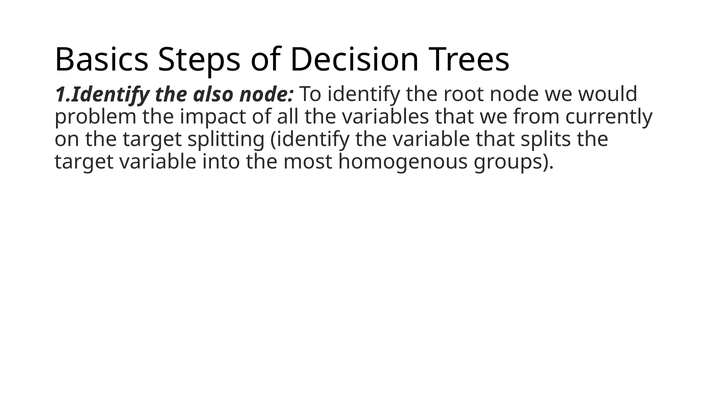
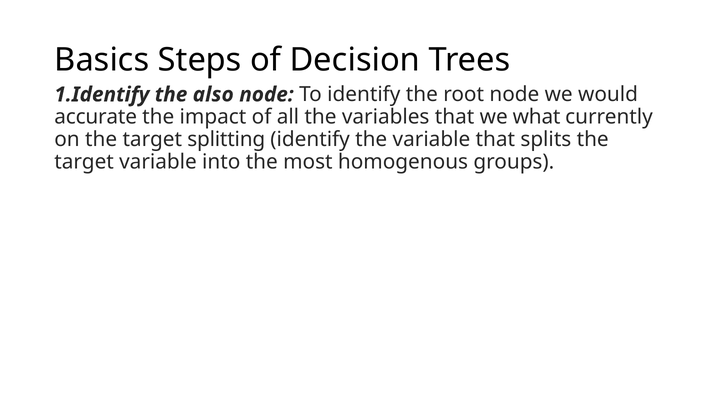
problem: problem -> accurate (96, 117)
from: from -> what (537, 117)
